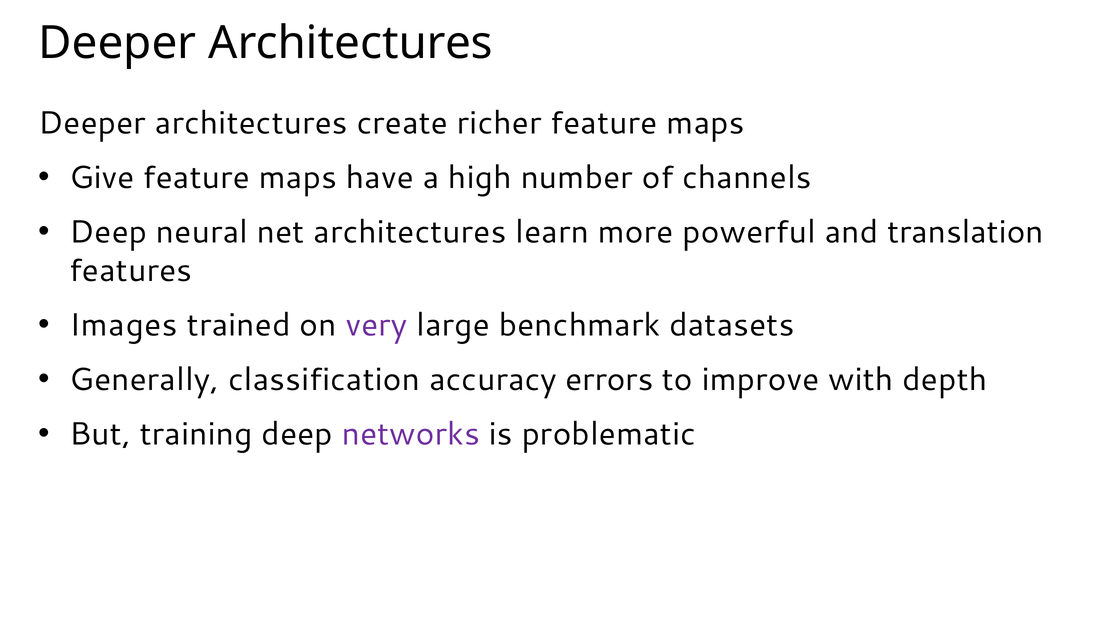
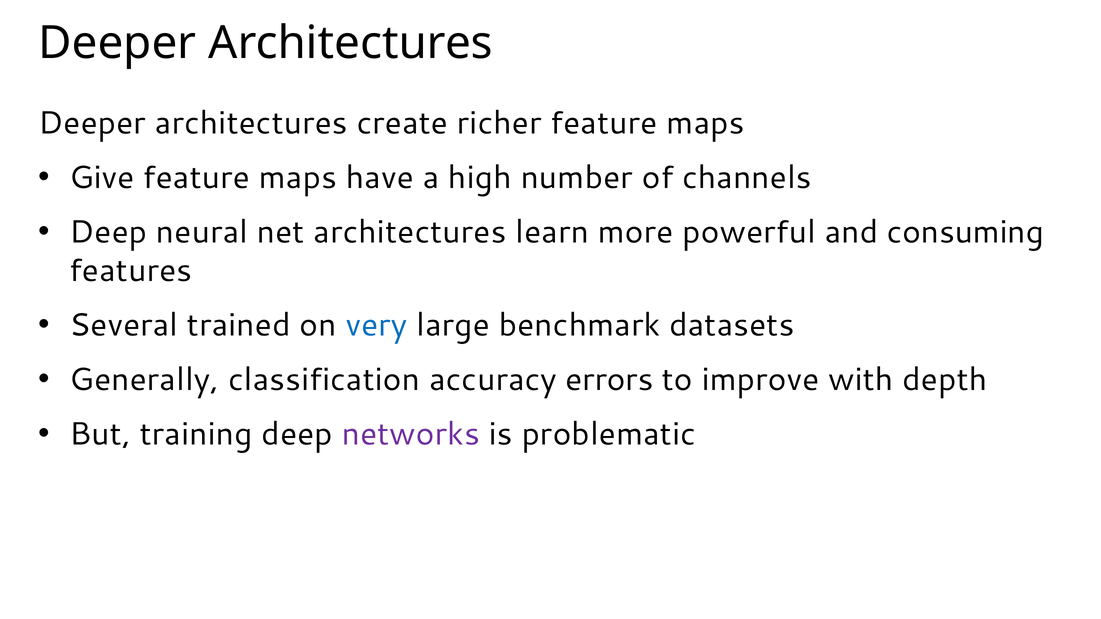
translation: translation -> consuming (965, 232)
Images: Images -> Several (124, 325)
very colour: purple -> blue (377, 325)
